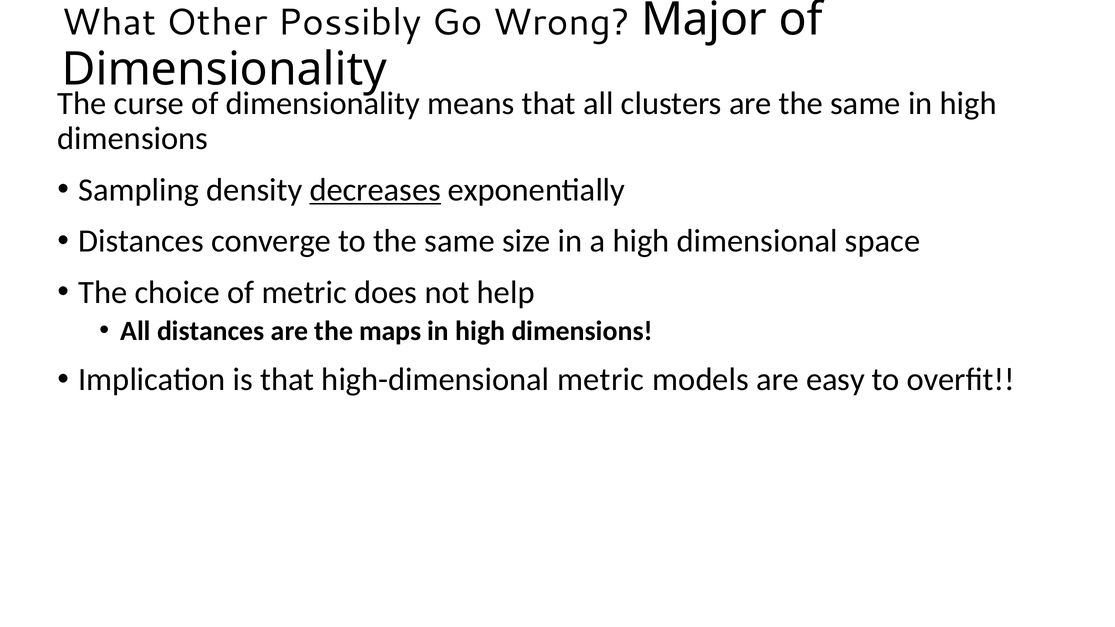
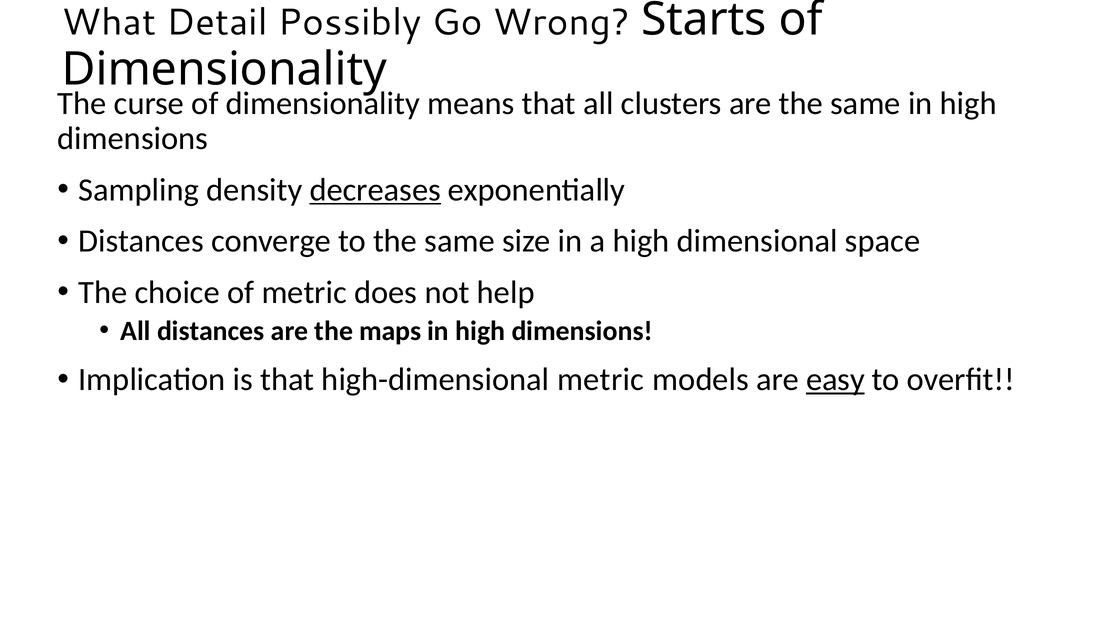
Other: Other -> Detail (217, 22)
Major: Major -> Starts (704, 19)
easy underline: none -> present (835, 380)
